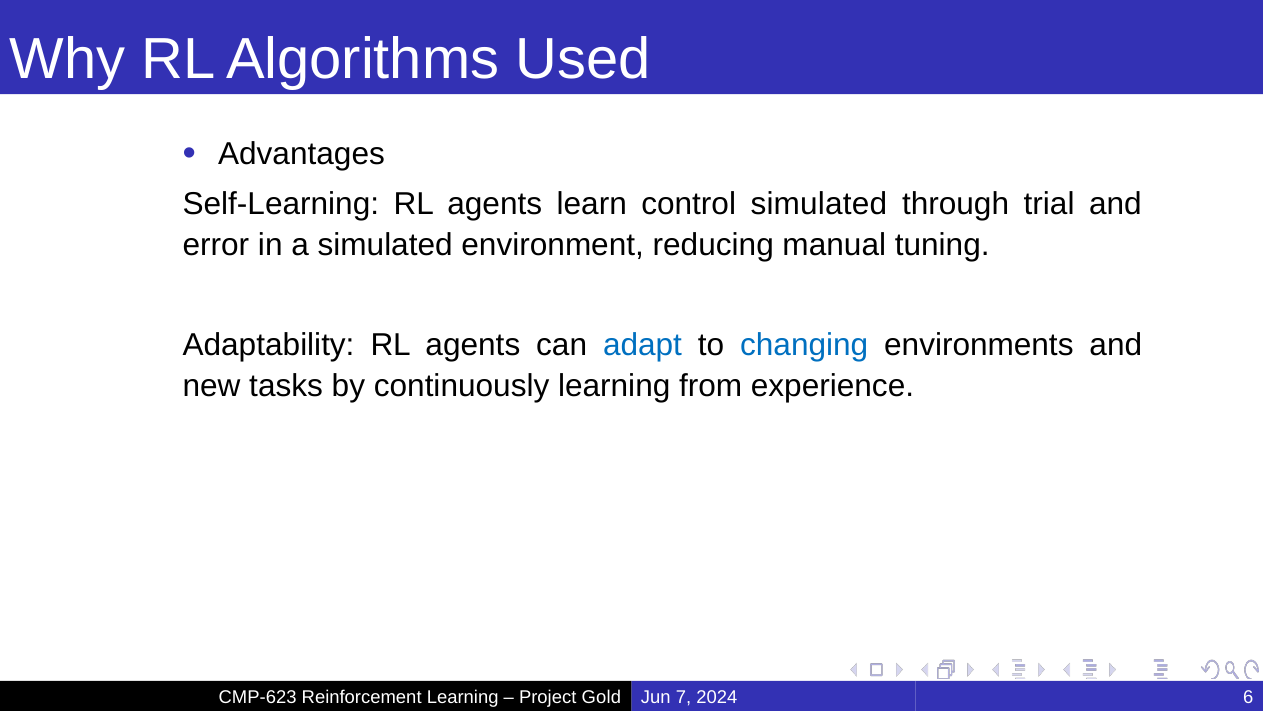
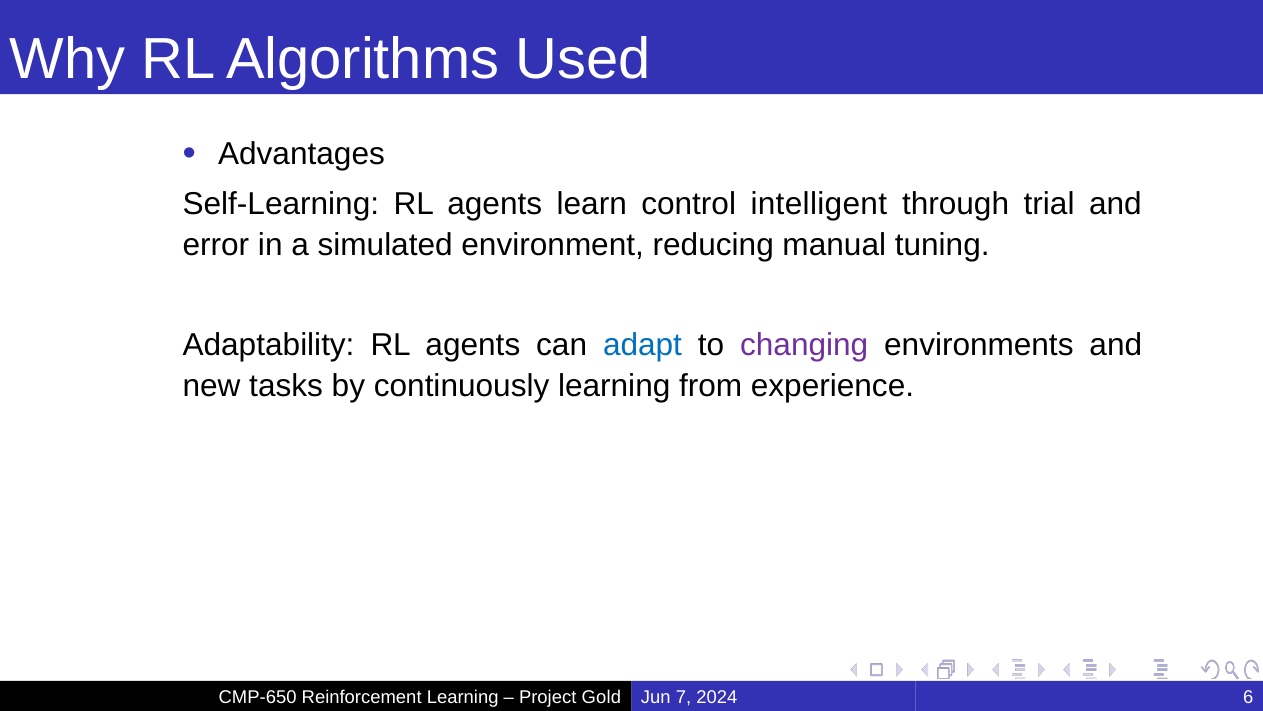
control simulated: simulated -> intelligent (819, 204)
changing colour: blue -> purple (804, 344)
CMP-623: CMP-623 -> CMP-650 (258, 697)
